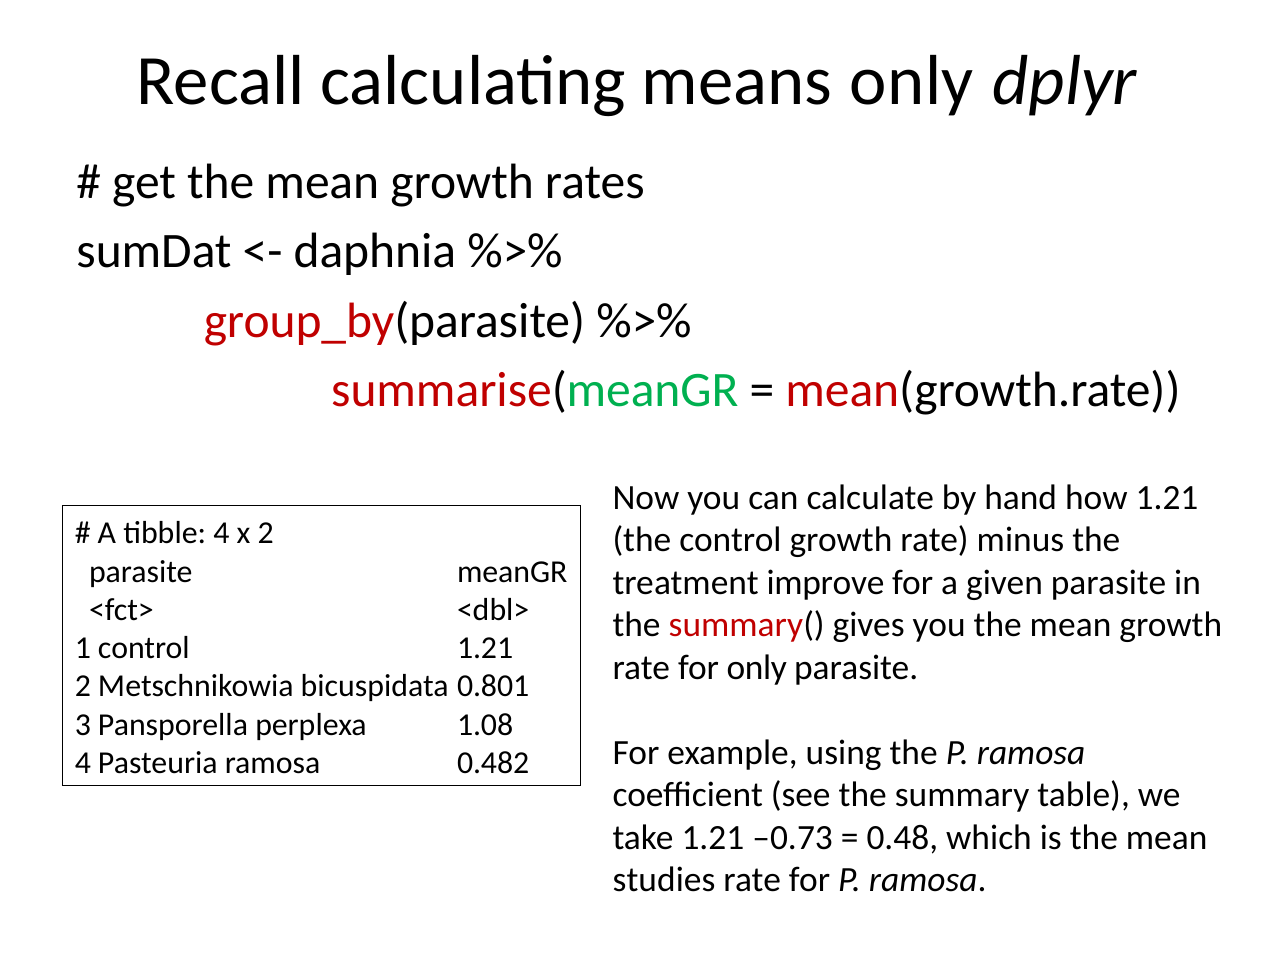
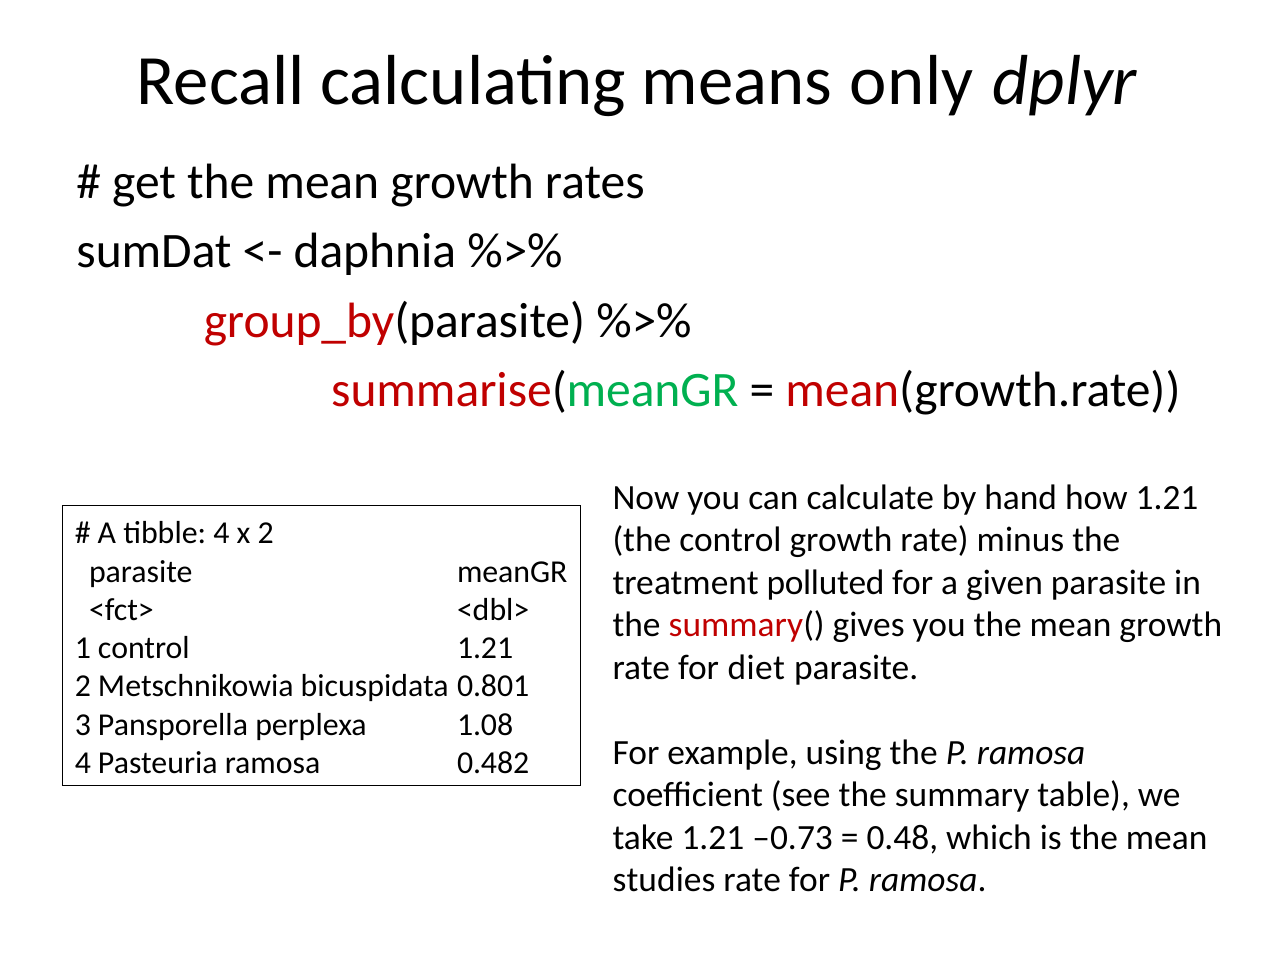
improve: improve -> polluted (825, 582)
for only: only -> diet (756, 667)
